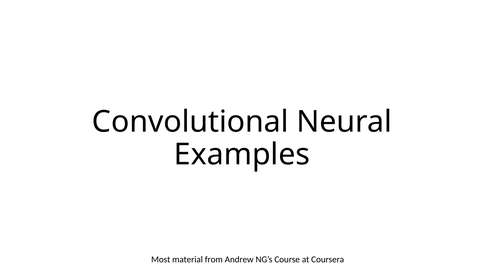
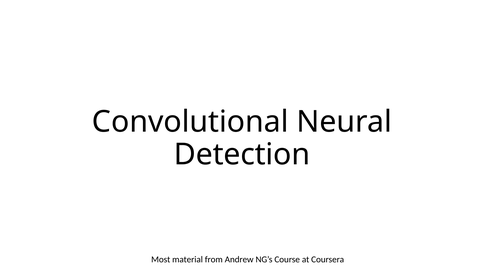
Examples: Examples -> Detection (242, 155)
